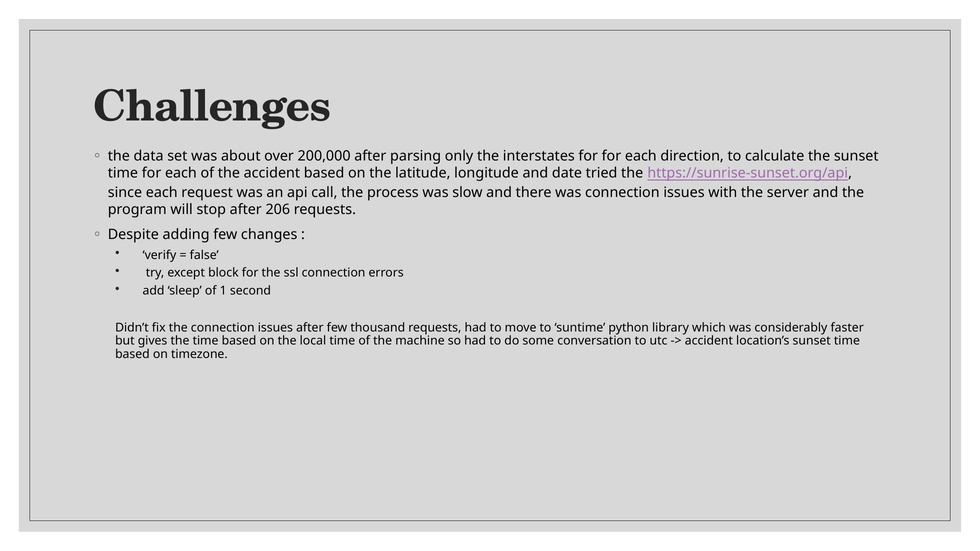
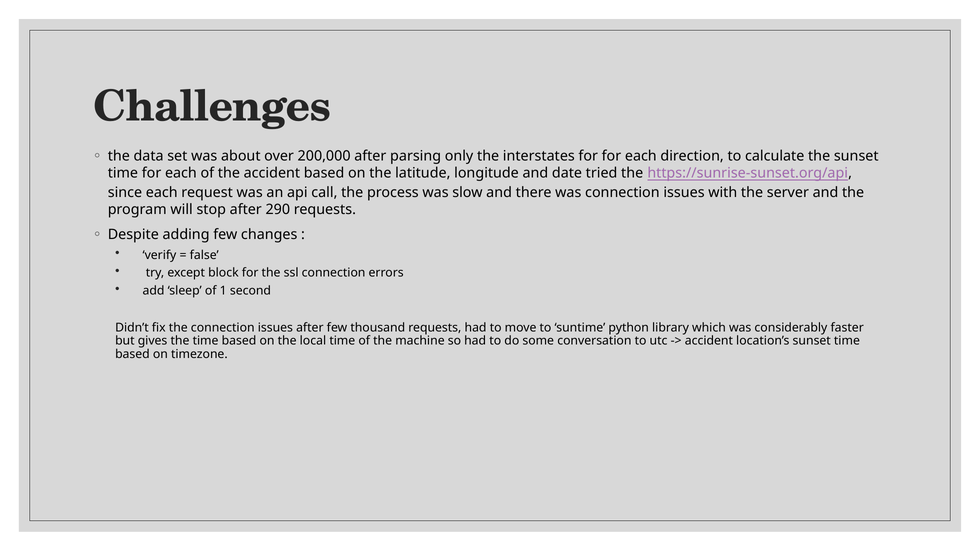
206: 206 -> 290 (278, 210)
